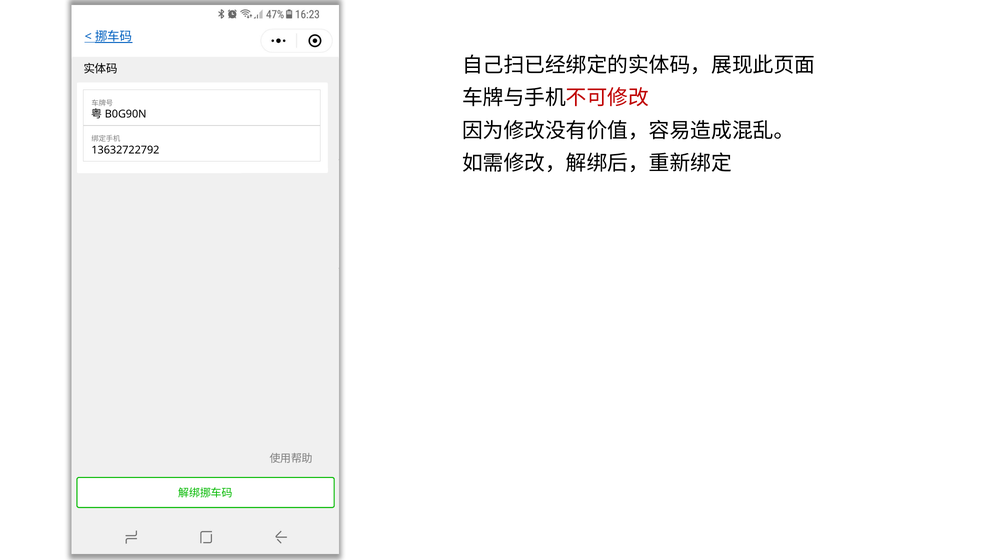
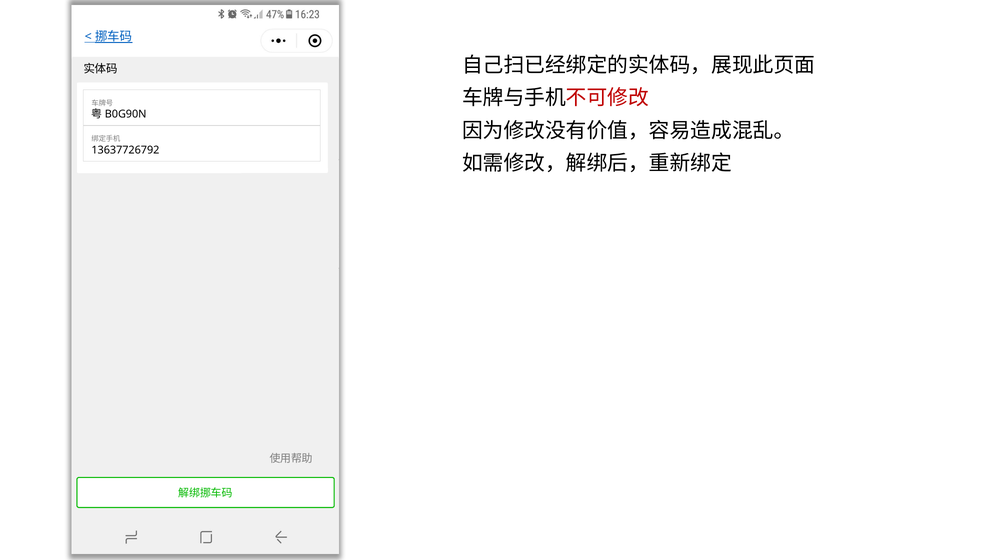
13632722792: 13632722792 -> 13637726792 (125, 150)
